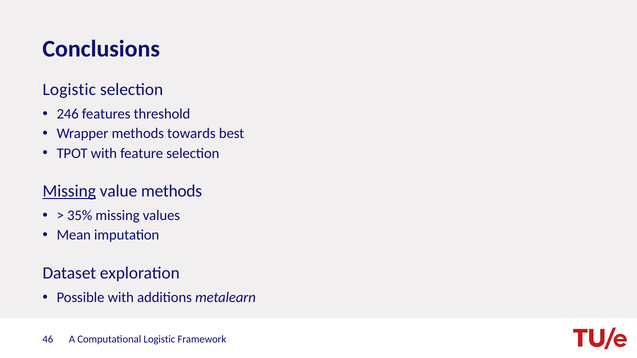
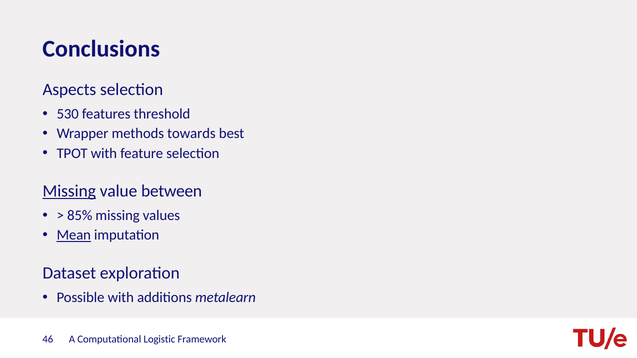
Logistic: Logistic -> Aspects (69, 90)
246: 246 -> 530 (68, 114)
value methods: methods -> between (172, 191)
35%: 35% -> 85% (80, 216)
Mean underline: none -> present (74, 235)
